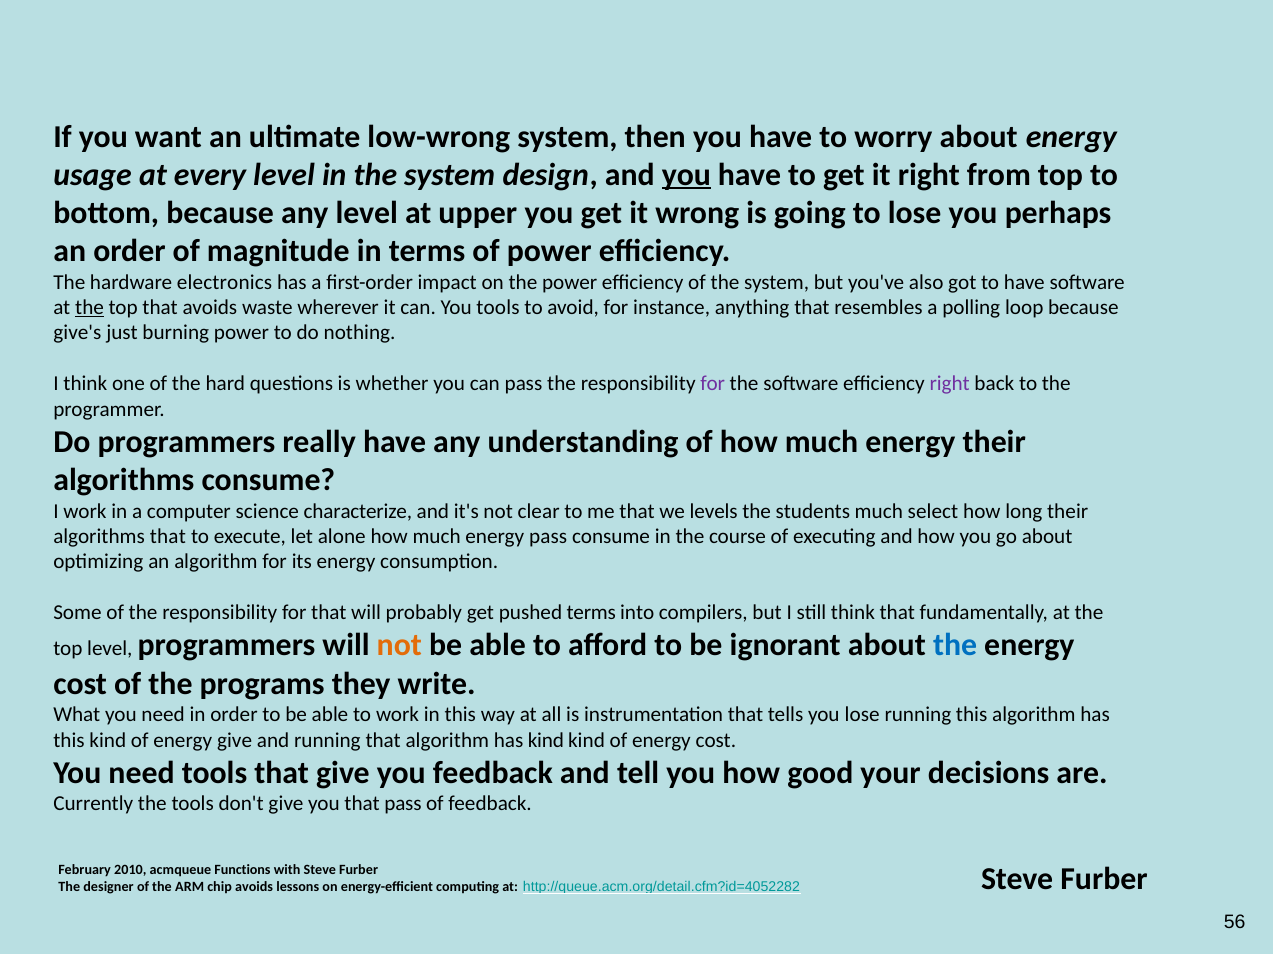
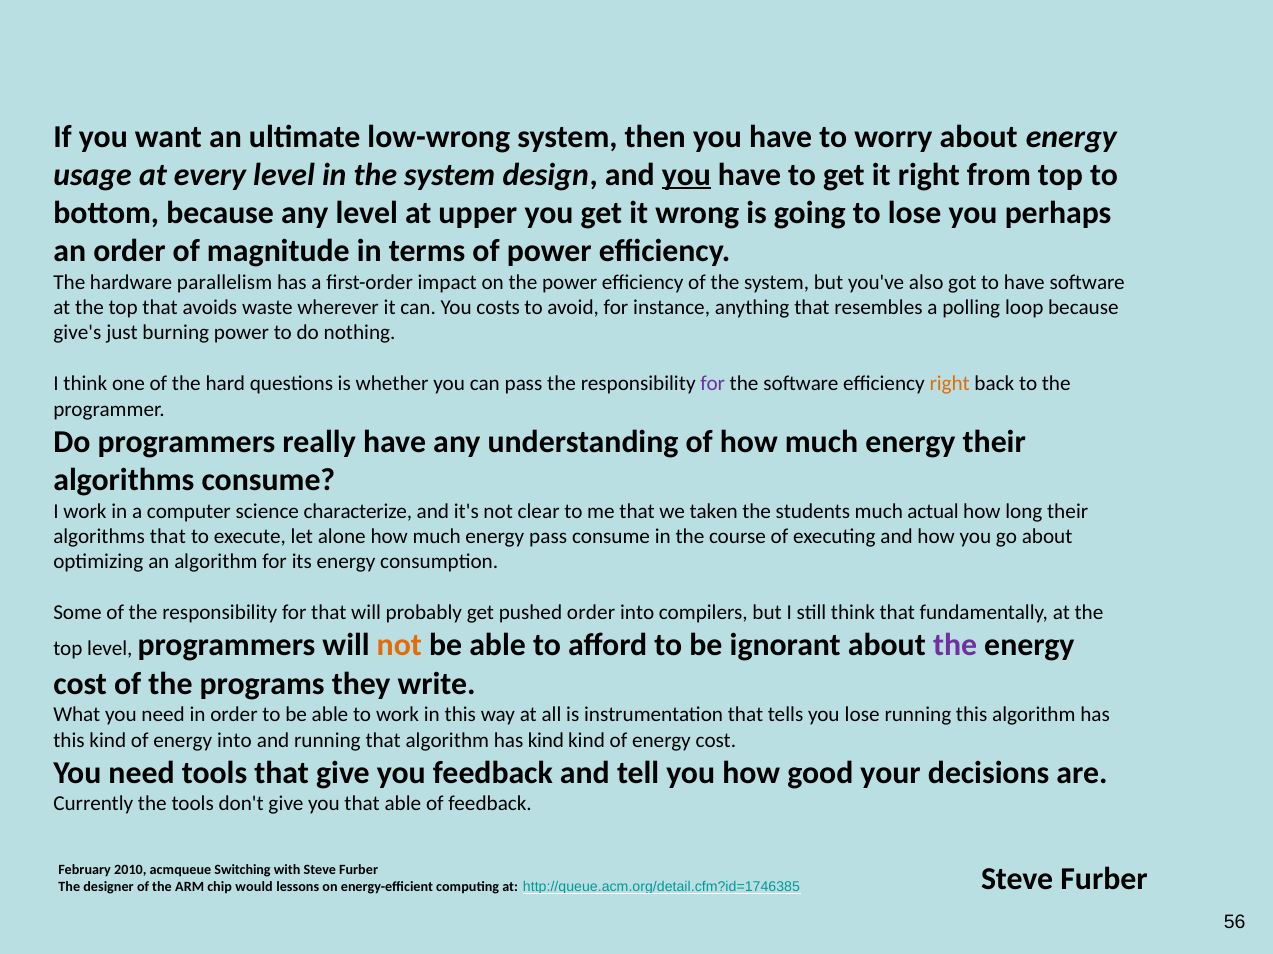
electronics: electronics -> parallelism (225, 282)
the underline: present -> none (90, 308)
You tools: tools -> costs (498, 308)
right colour: purple -> orange (950, 384)
levels: levels -> taken (714, 511)
select: select -> actual (933, 511)
pushed terms: terms -> order (591, 613)
the colour: blue -> purple (955, 646)
energy give: give -> into (234, 741)
that pass: pass -> able (403, 804)
Functions: Functions -> Switching (243, 871)
chip avoids: avoids -> would (254, 888)
http://queue.acm.org/detail.cfm?id=4052282: http://queue.acm.org/detail.cfm?id=4052282 -> http://queue.acm.org/detail.cfm?id=1746385 (661, 888)
